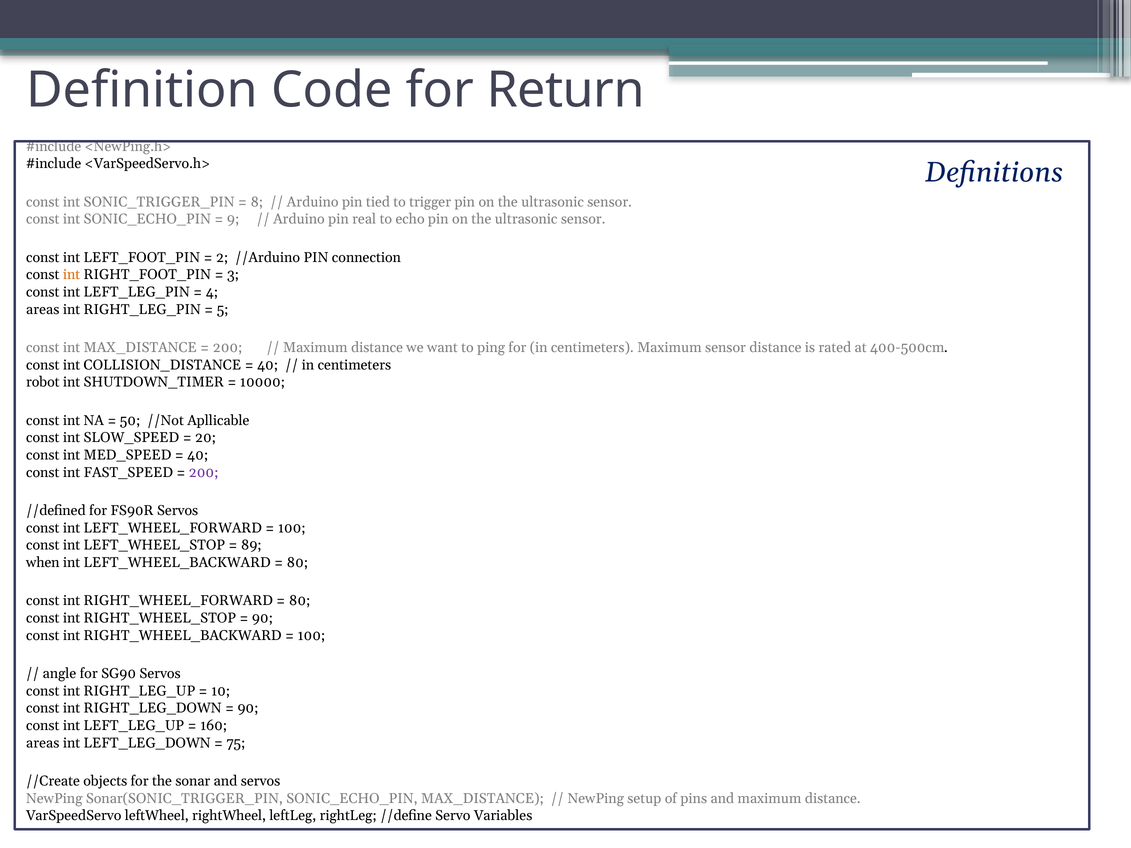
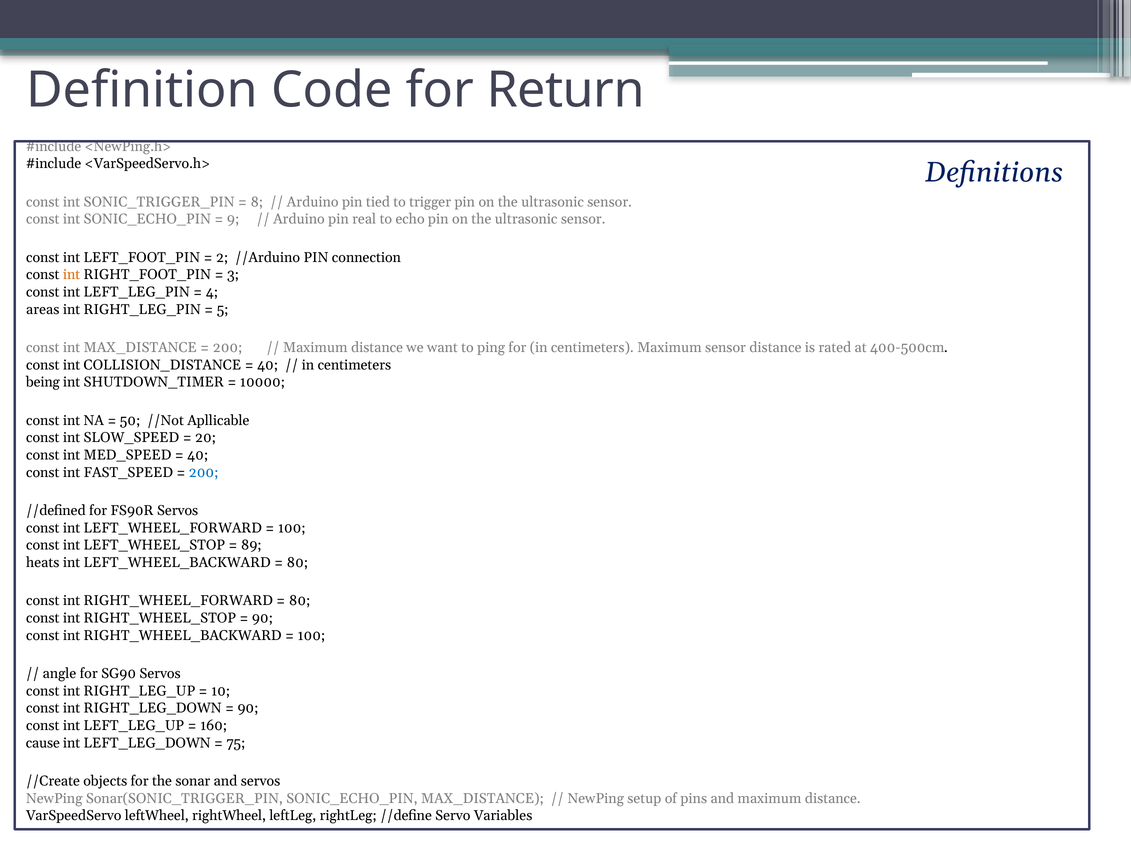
robot: robot -> being (43, 382)
200 colour: purple -> blue (204, 473)
when: when -> heats (43, 563)
areas: areas -> cause (43, 743)
